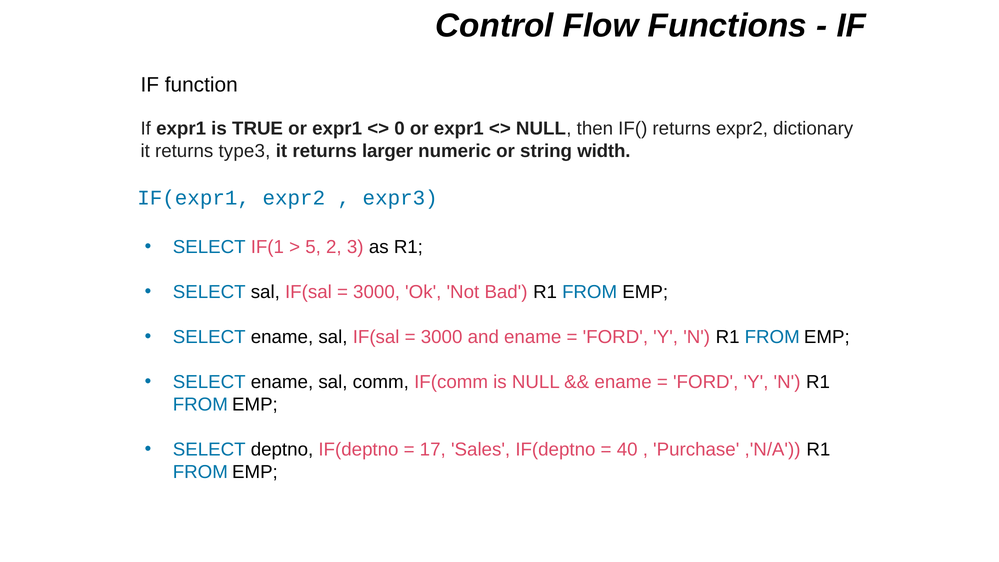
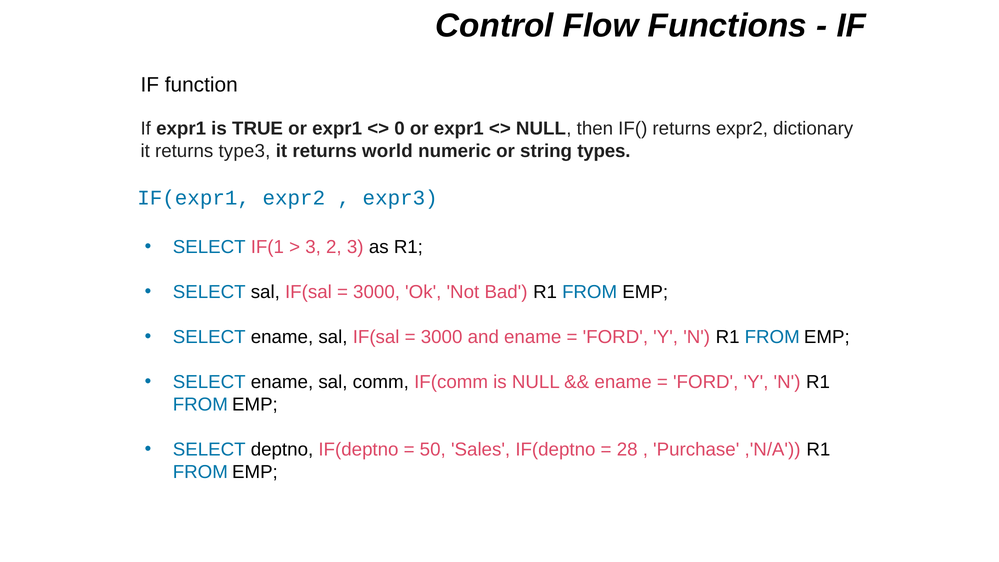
larger: larger -> world (387, 151)
width: width -> types (604, 151)
5: 5 -> 3 (313, 247)
17: 17 -> 50 (433, 450)
40: 40 -> 28 (627, 450)
